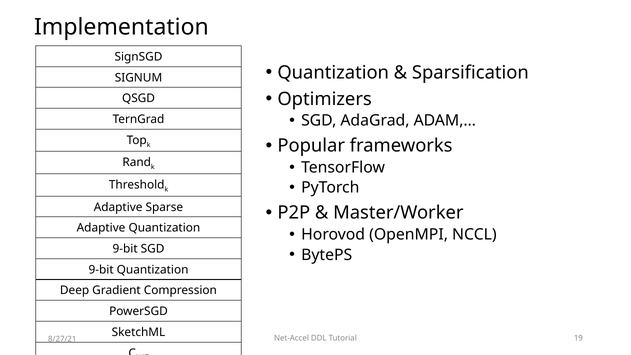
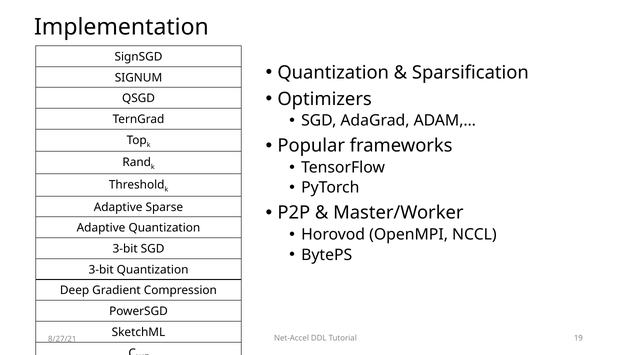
9-bit: 9-bit -> 3-bit (125, 249)
9-bit: 9-bit -> 3-bit (101, 270)
